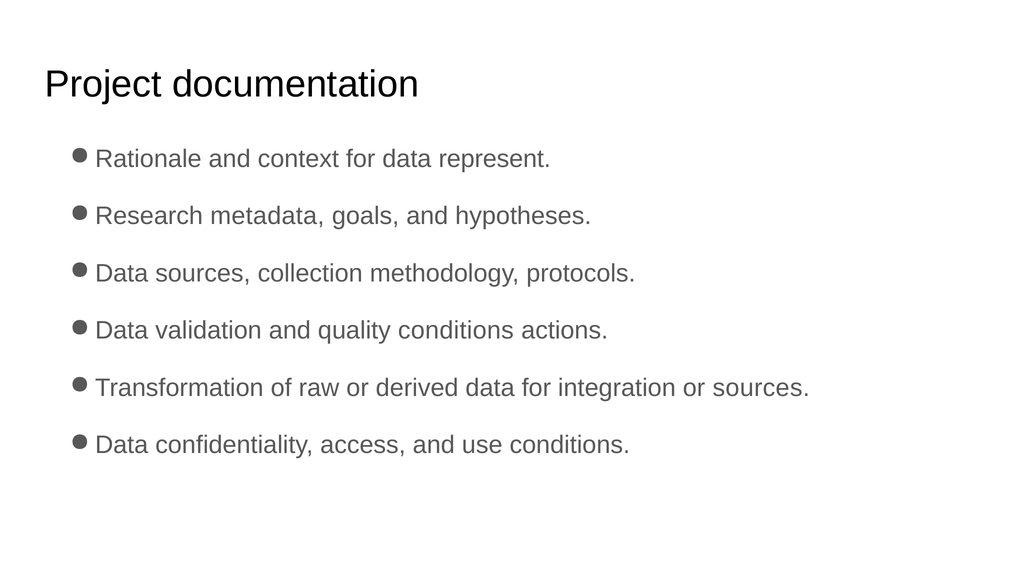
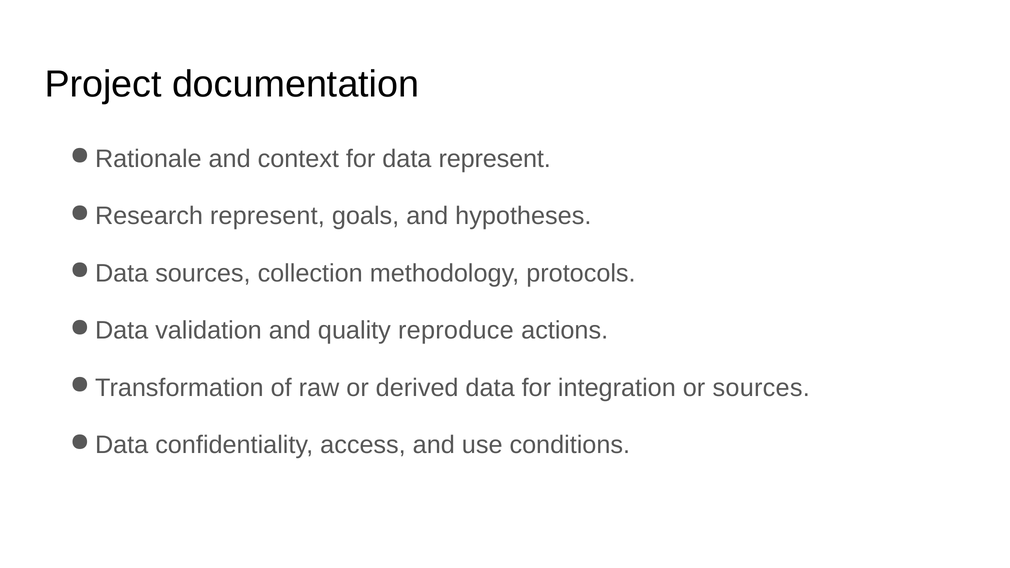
metadata: metadata -> represent (267, 216)
quality conditions: conditions -> reproduce (456, 331)
